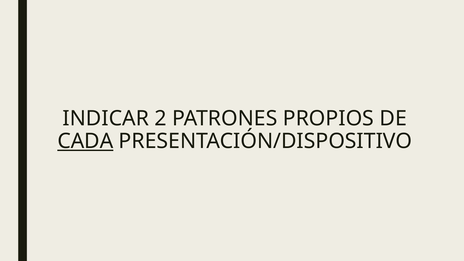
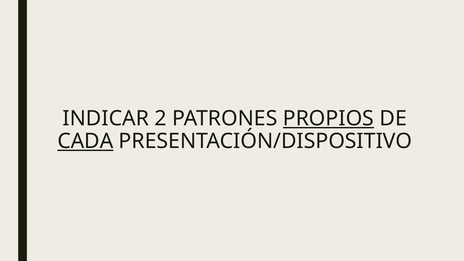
PROPIOS underline: none -> present (328, 118)
